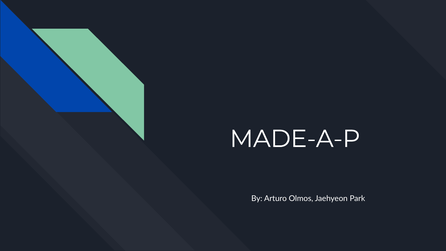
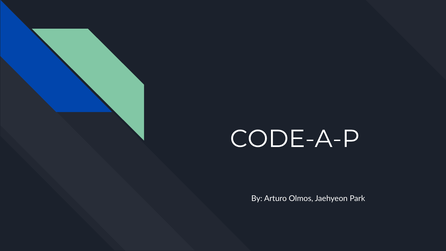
MADE-A-P: MADE-A-P -> CODE-A-P (295, 139)
